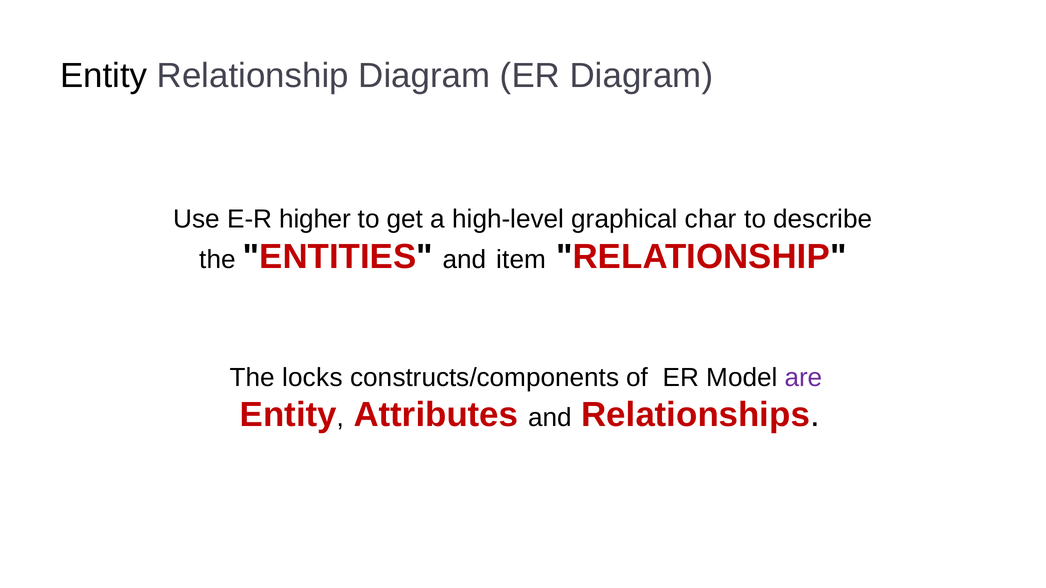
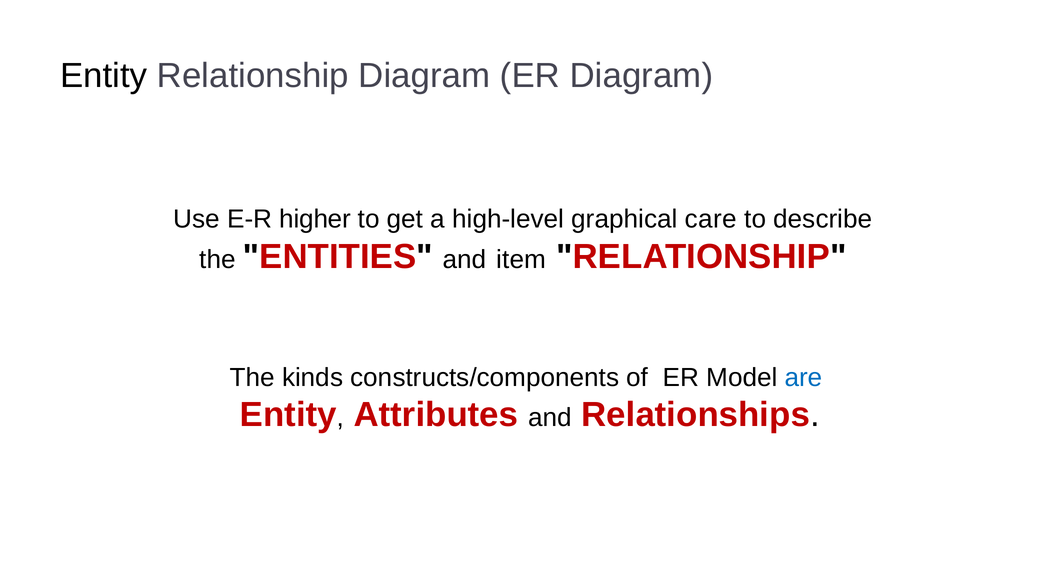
char: char -> care (711, 219)
locks: locks -> kinds (313, 378)
are colour: purple -> blue (804, 378)
